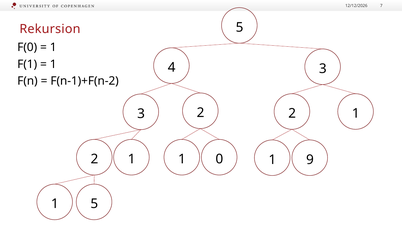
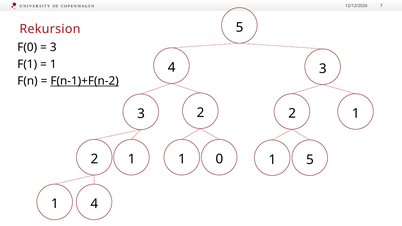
1: 1 -> 3 (53, 47)
F(n-1)+F(n-2 underline: none -> present (85, 81)
1 9: 9 -> 5 (310, 160)
1 5: 5 -> 4 (94, 204)
